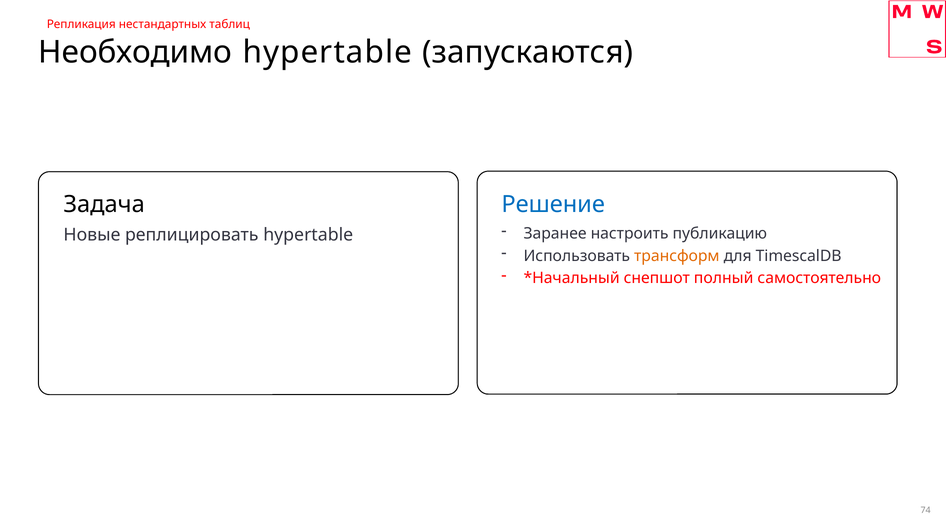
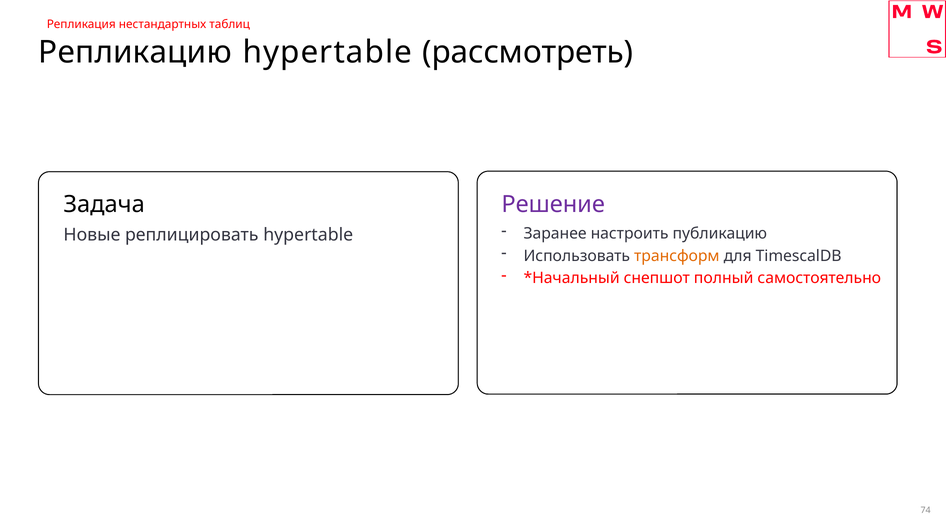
Необходимо: Необходимо -> Репликацию (135, 53)
запускаются: запускаются -> рассмотреть (528, 53)
Решение colour: blue -> purple (553, 204)
